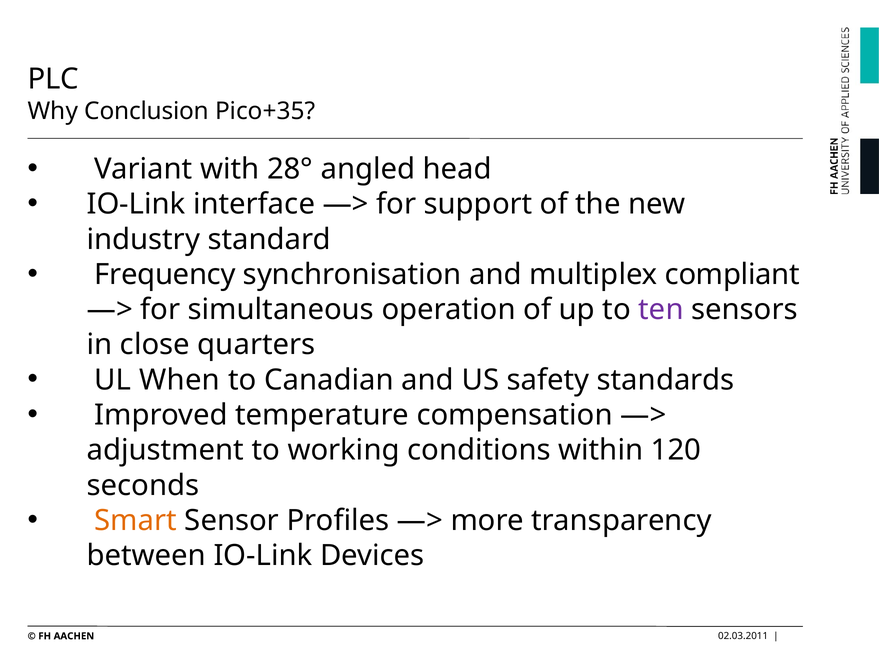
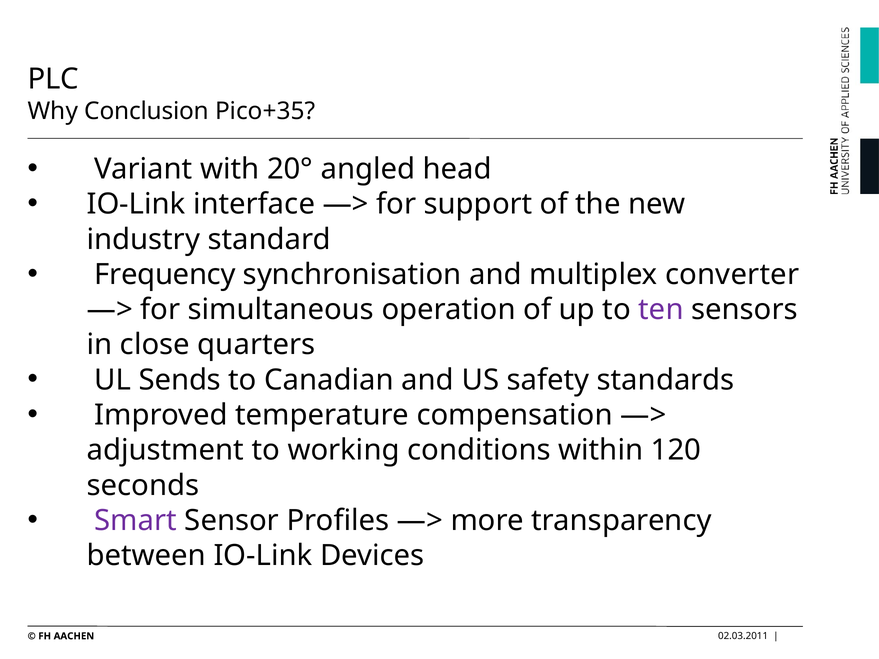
28°: 28° -> 20° (290, 169)
compliant: compliant -> converter (732, 275)
When: When -> Sends (180, 380)
Smart colour: orange -> purple (136, 521)
